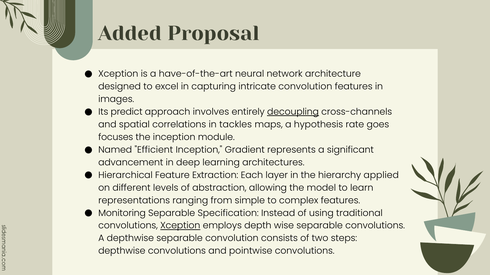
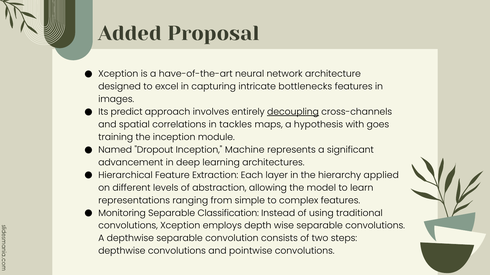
intricate convolution: convolution -> bottlenecks (305, 87)
rate: rate -> with (355, 125)
focuses: focuses -> training (116, 137)
Efficient: Efficient -> Dropout (154, 150)
Gradient: Gradient -> Machine (245, 150)
Specification: Specification -> Classification (228, 213)
Xception underline: present -> none (180, 226)
